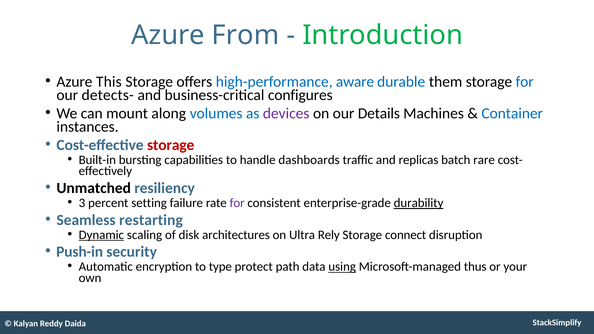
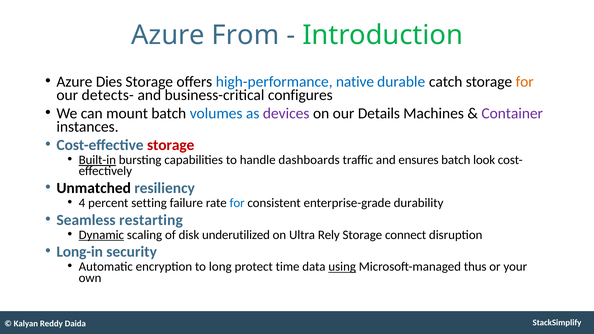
This: This -> Dies (109, 82)
aware: aware -> native (355, 82)
them: them -> catch (446, 82)
for colour: blue -> orange (525, 82)
mount along: along -> batch (169, 113)
Container colour: blue -> purple (512, 113)
Built-in underline: none -> present (97, 160)
replicas: replicas -> ensures (419, 160)
rare: rare -> look (484, 160)
3: 3 -> 4 (82, 203)
for colour: purple -> blue (237, 203)
durability underline: present -> none (419, 203)
architectures: architectures -> underutilized (236, 235)
Push-in: Push-in -> Long-in (80, 252)
type: type -> long (220, 267)
path: path -> time (288, 267)
